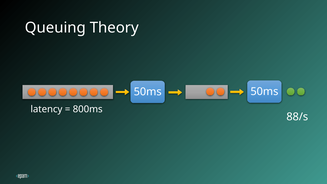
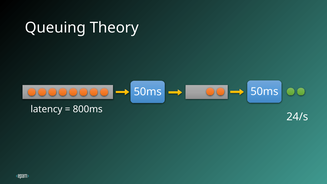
88/s: 88/s -> 24/s (297, 117)
